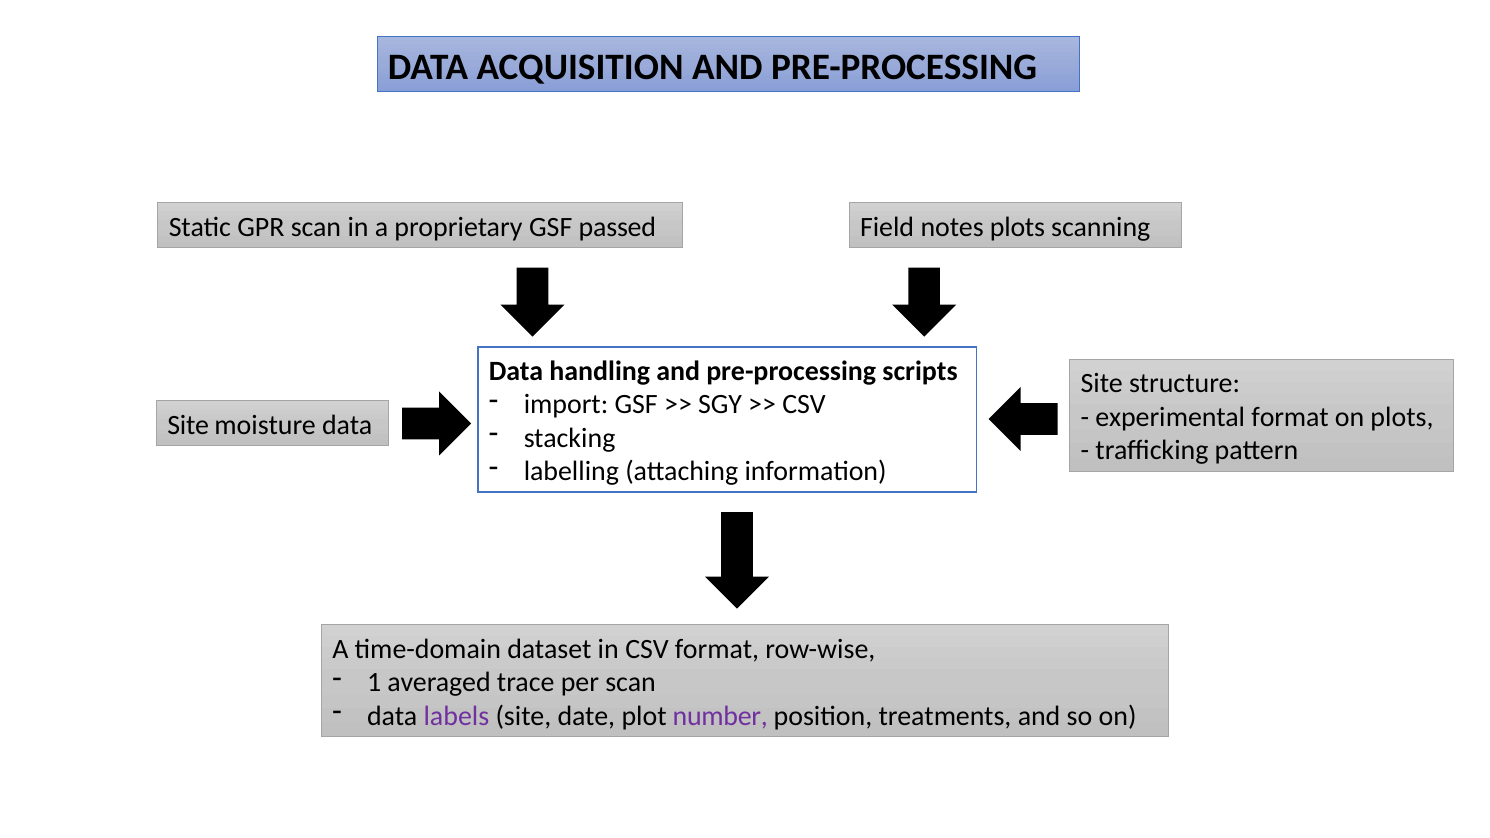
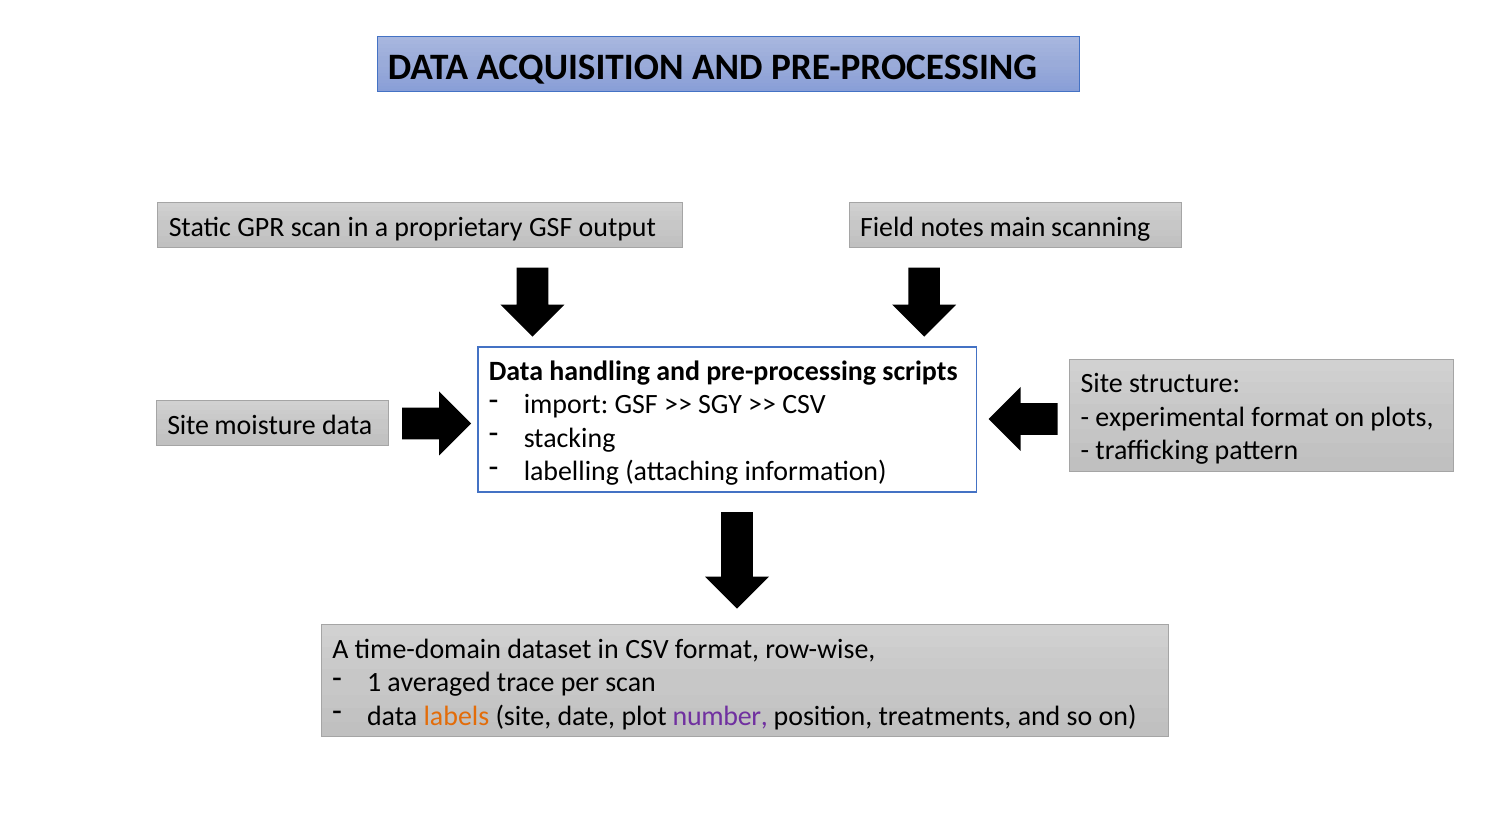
passed: passed -> output (617, 227)
notes plots: plots -> main (1017, 227)
labels colour: purple -> orange (456, 716)
